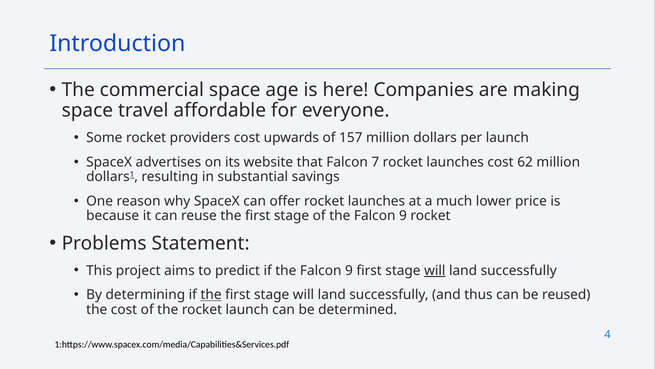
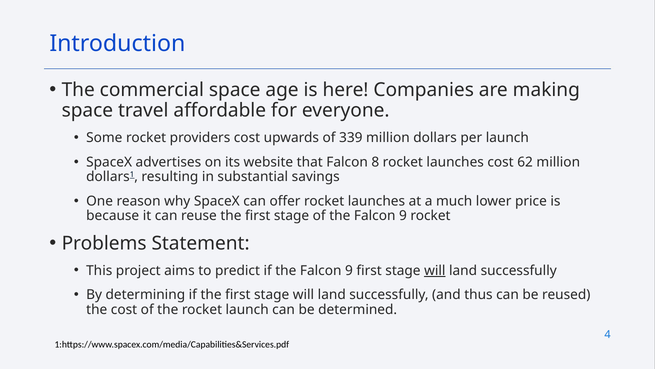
157: 157 -> 339 (351, 138)
7: 7 -> 8 (375, 162)
the underline: present -> none (211, 294)
